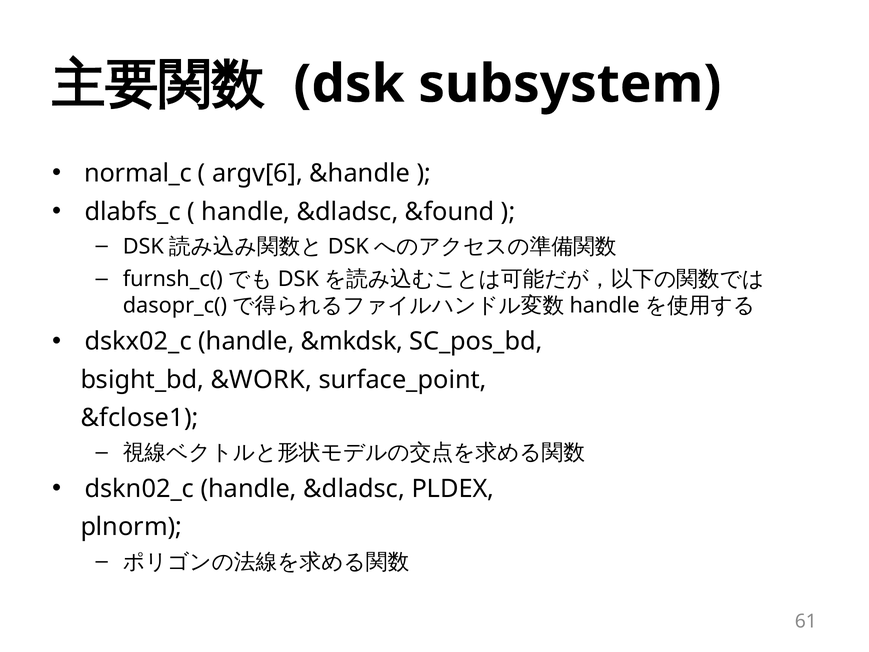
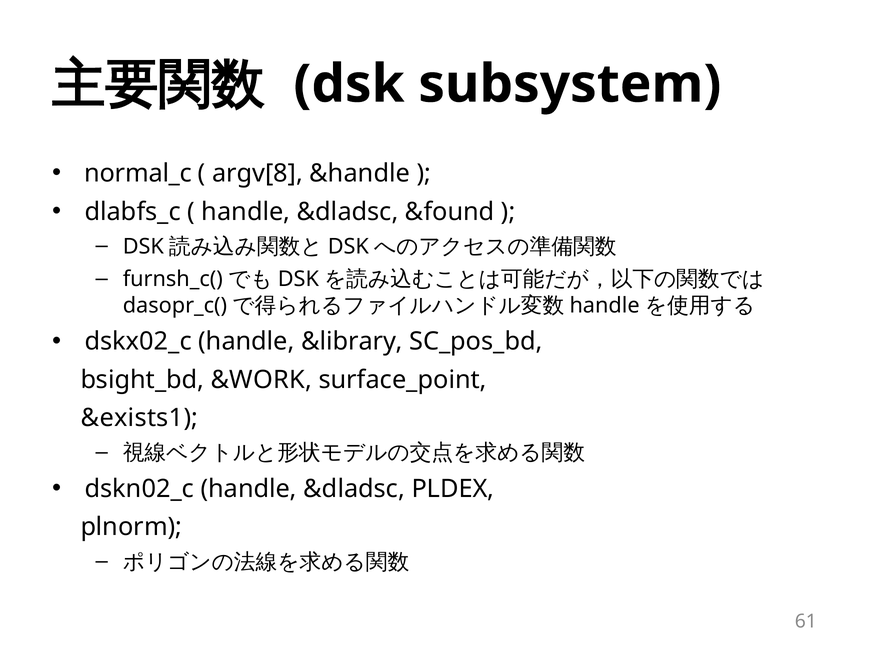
argv[6: argv[6 -> argv[8 (258, 173)
&mkdsk: &mkdsk -> &library (352, 341)
&fclose1: &fclose1 -> &exists1 (140, 418)
